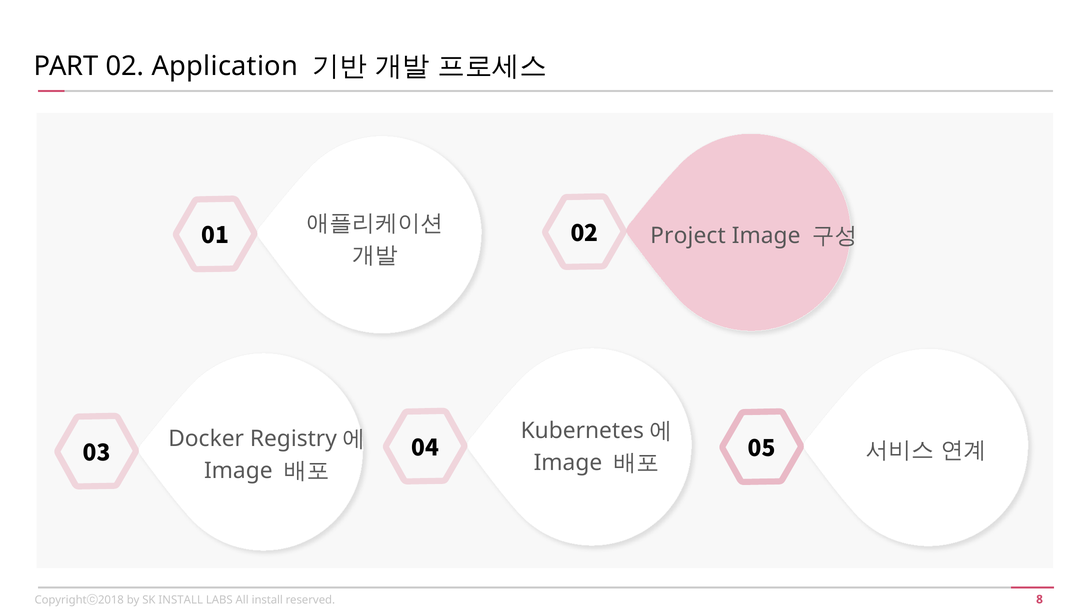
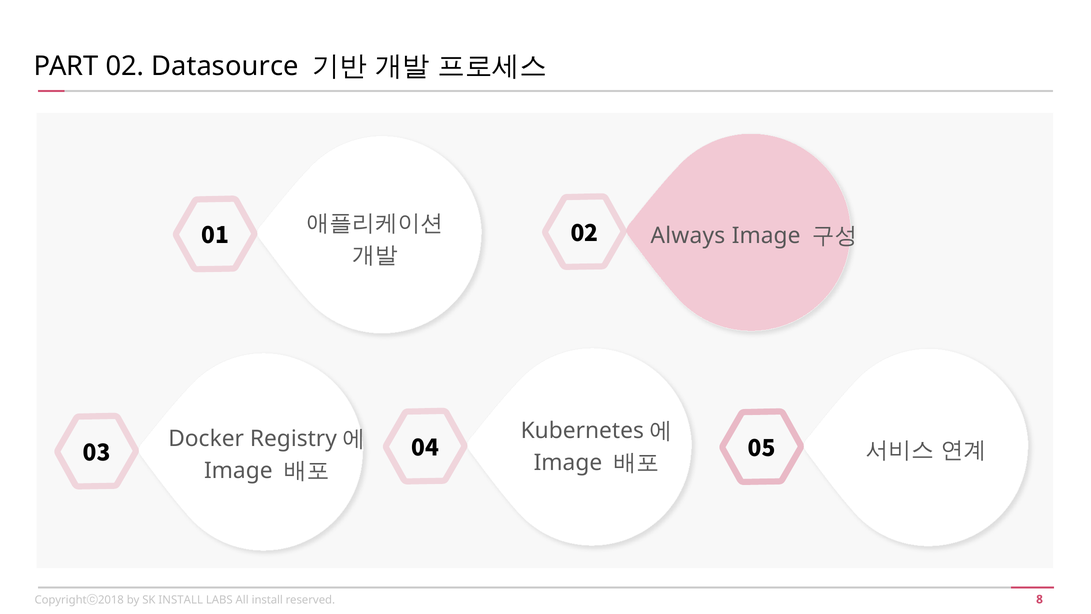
Application: Application -> Datasource (225, 66)
Project: Project -> Always (688, 236)
